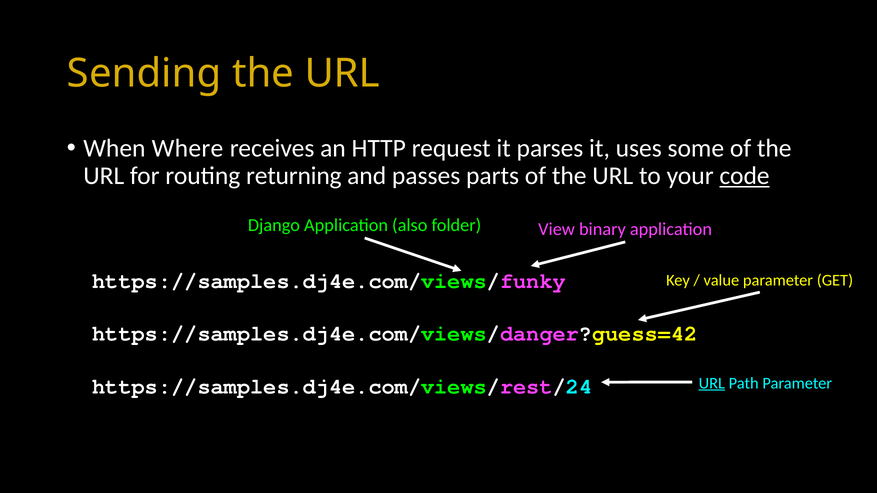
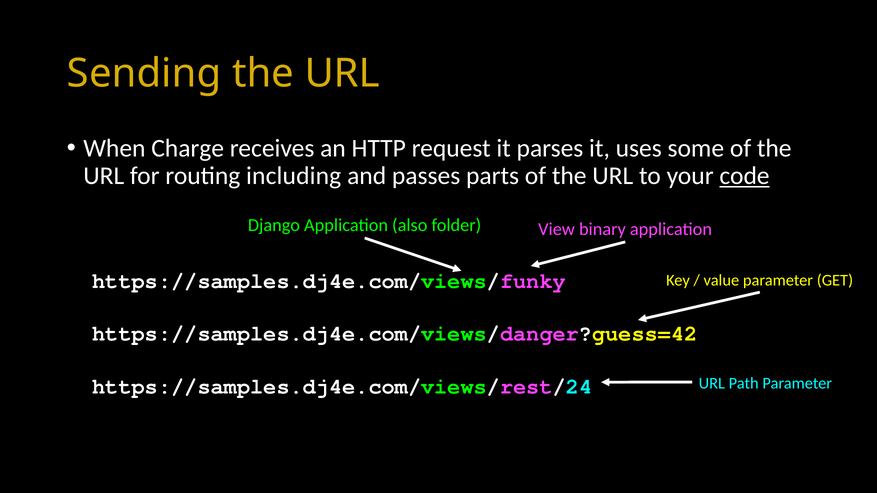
Where: Where -> Charge (188, 148)
returning: returning -> including (294, 176)
URL underline: present -> none (712, 383)
